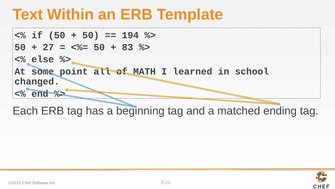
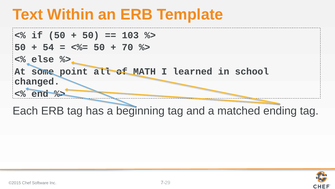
194: 194 -> 103 (130, 35)
27: 27 -> 54 (48, 47)
83: 83 -> 70 (128, 47)
